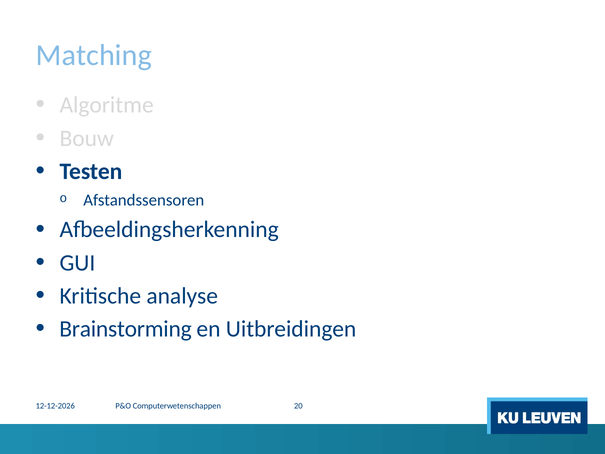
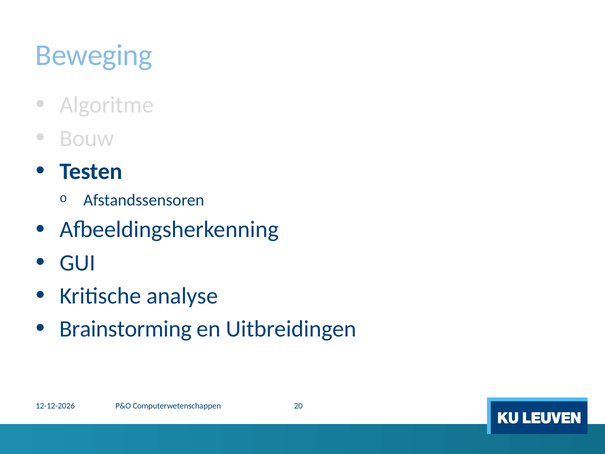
Matching: Matching -> Beweging (94, 55)
